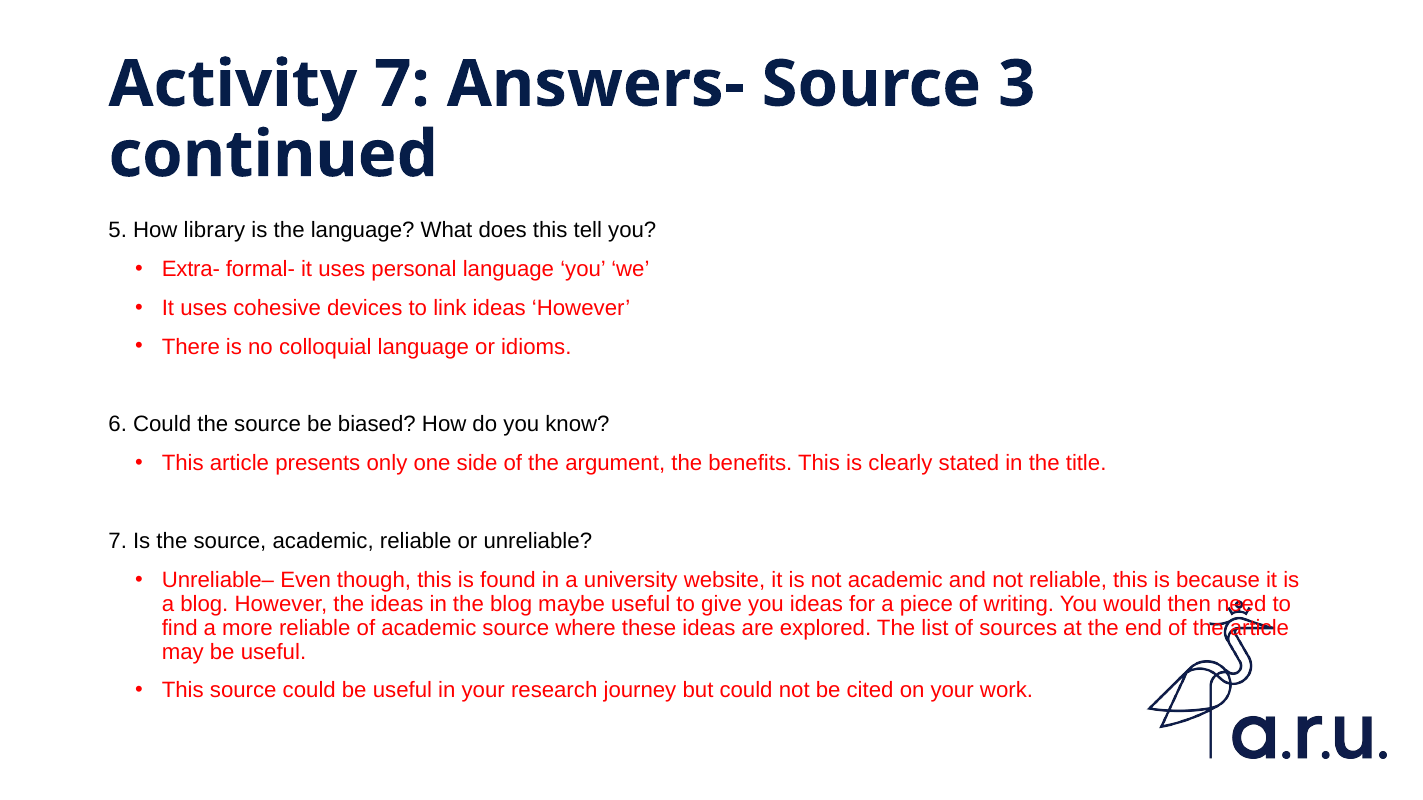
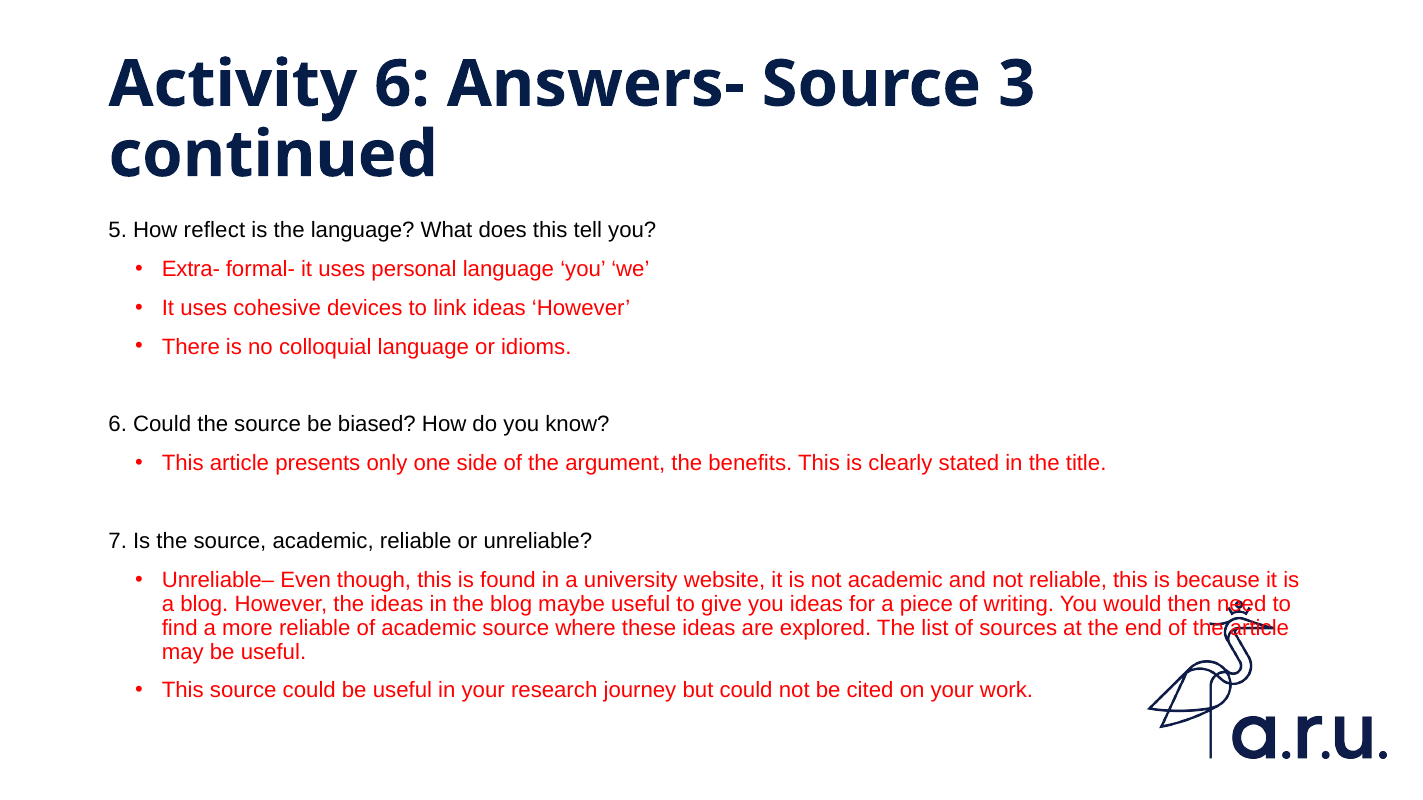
Activity 7: 7 -> 6 (402, 84)
library: library -> reflect (214, 230)
